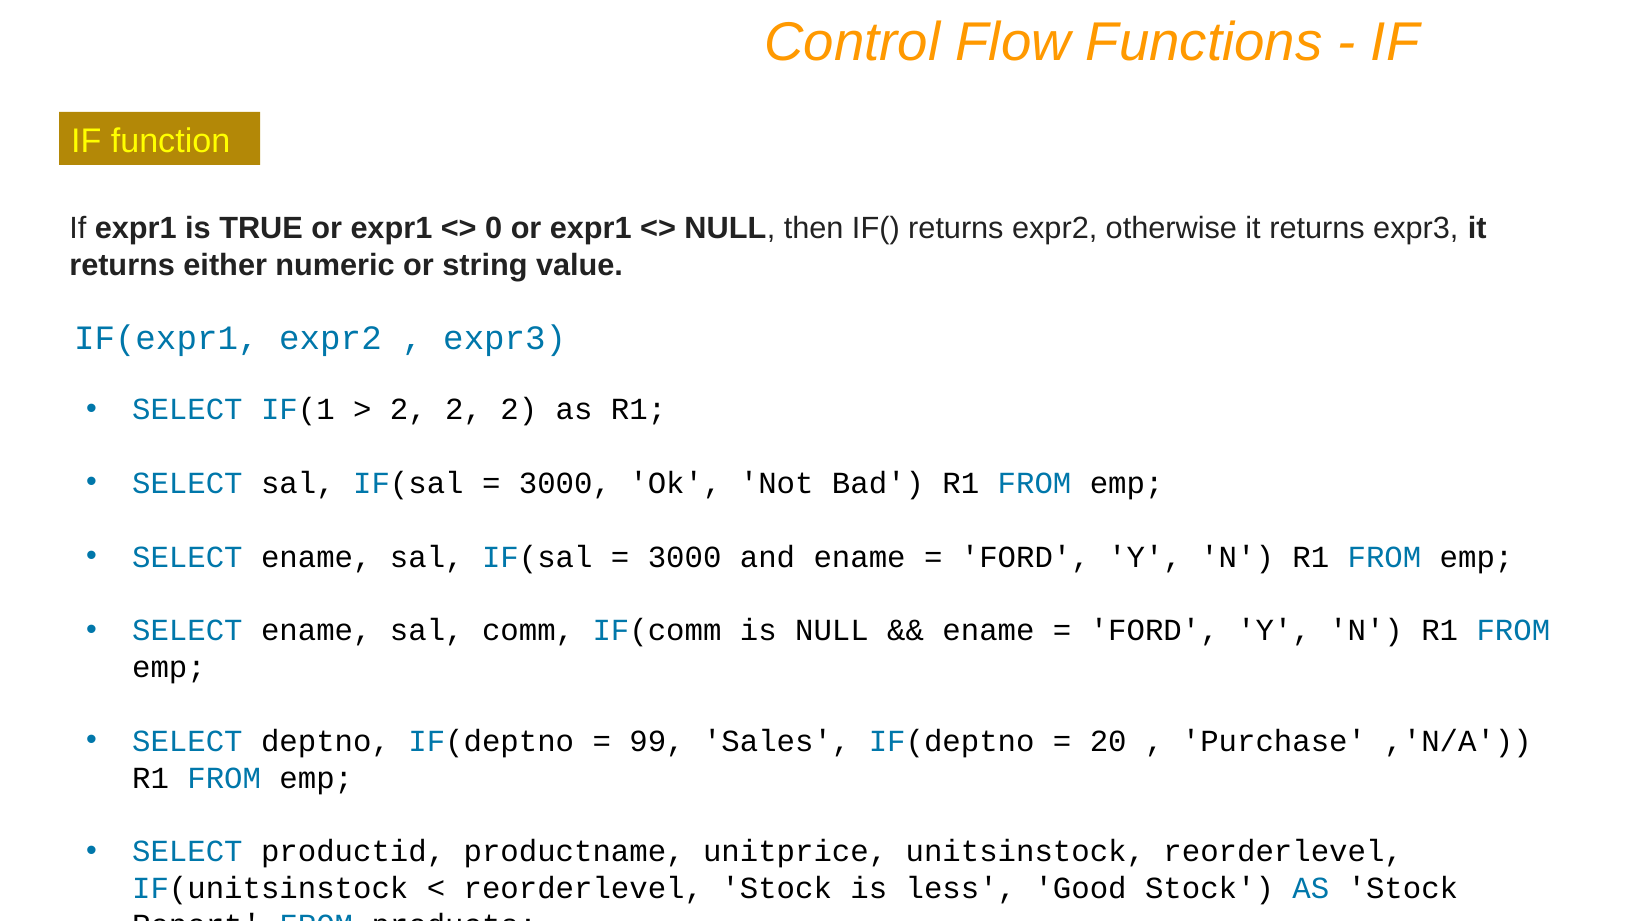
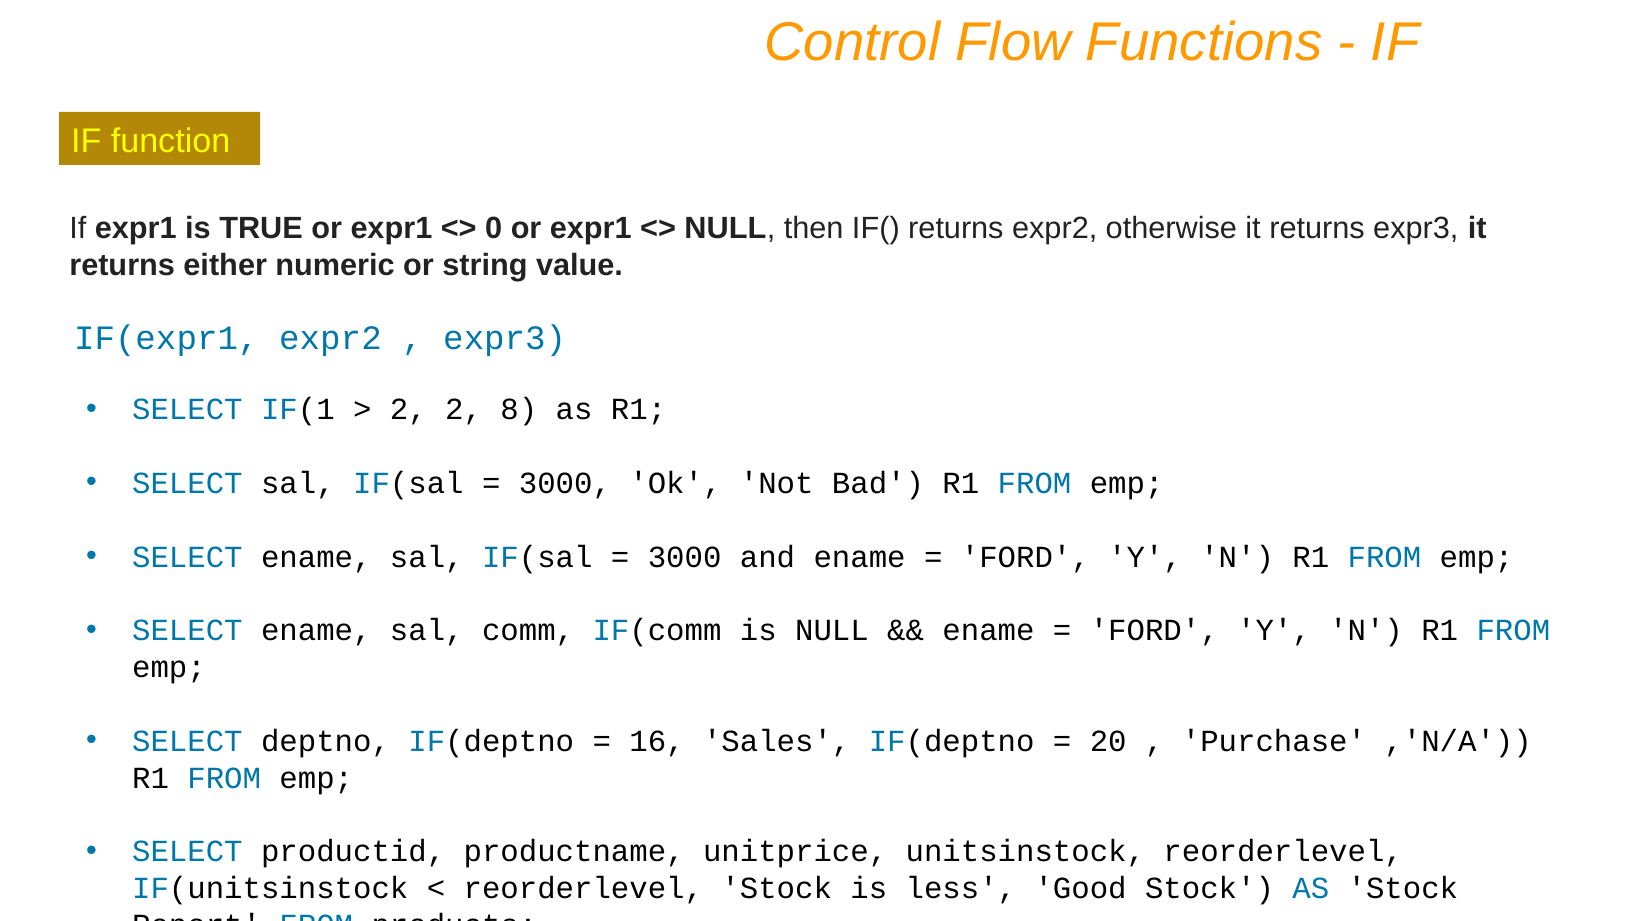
2 2 2: 2 -> 8 (519, 410)
99: 99 -> 16 (657, 741)
